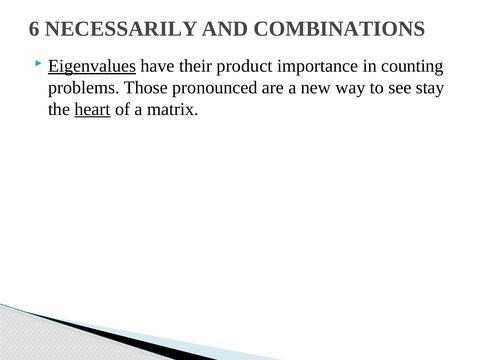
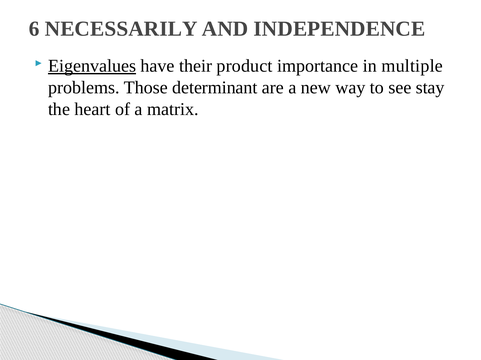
COMBINATIONS: COMBINATIONS -> INDEPENDENCE (339, 29)
counting: counting -> multiple (412, 66)
pronounced: pronounced -> determinant (215, 88)
heart underline: present -> none (93, 109)
